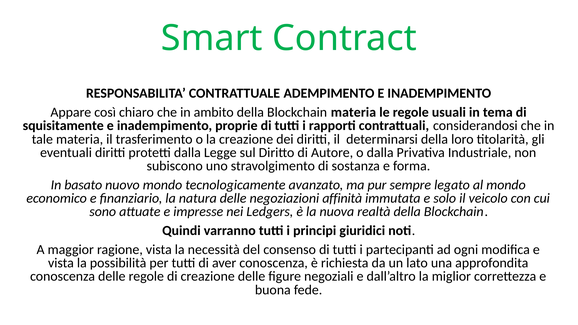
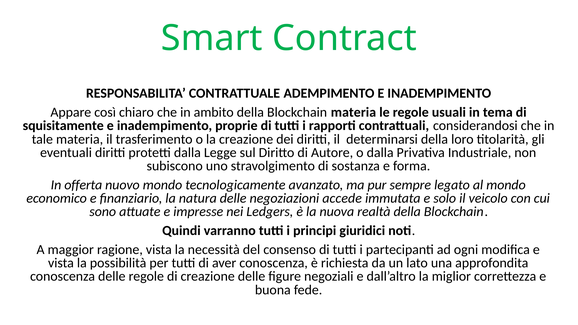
basato: basato -> offerta (83, 185)
affinità: affinità -> accede (342, 198)
